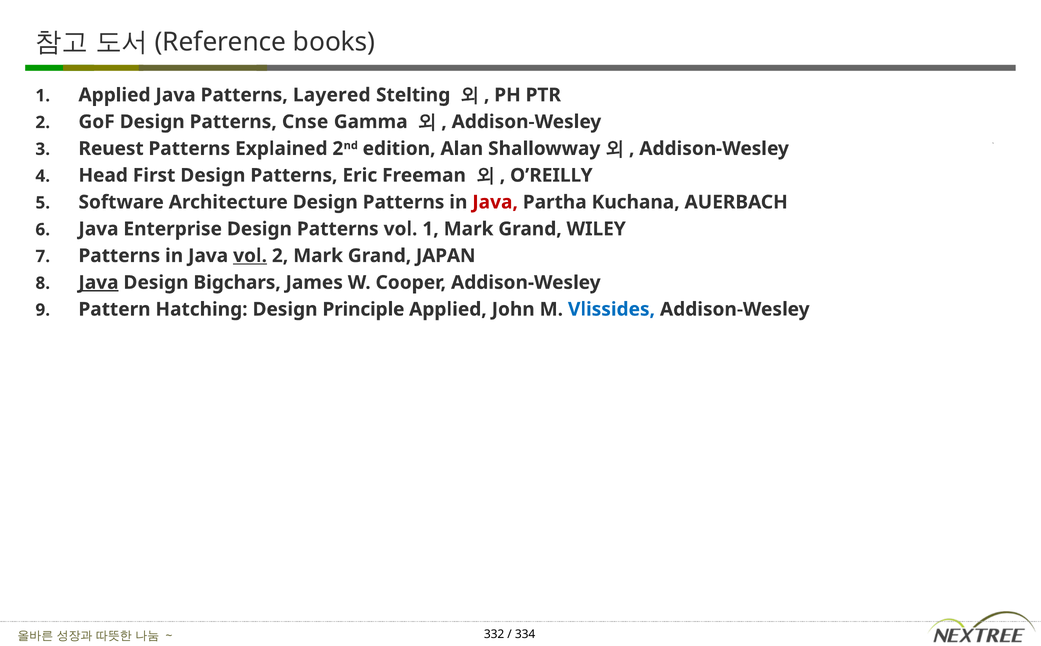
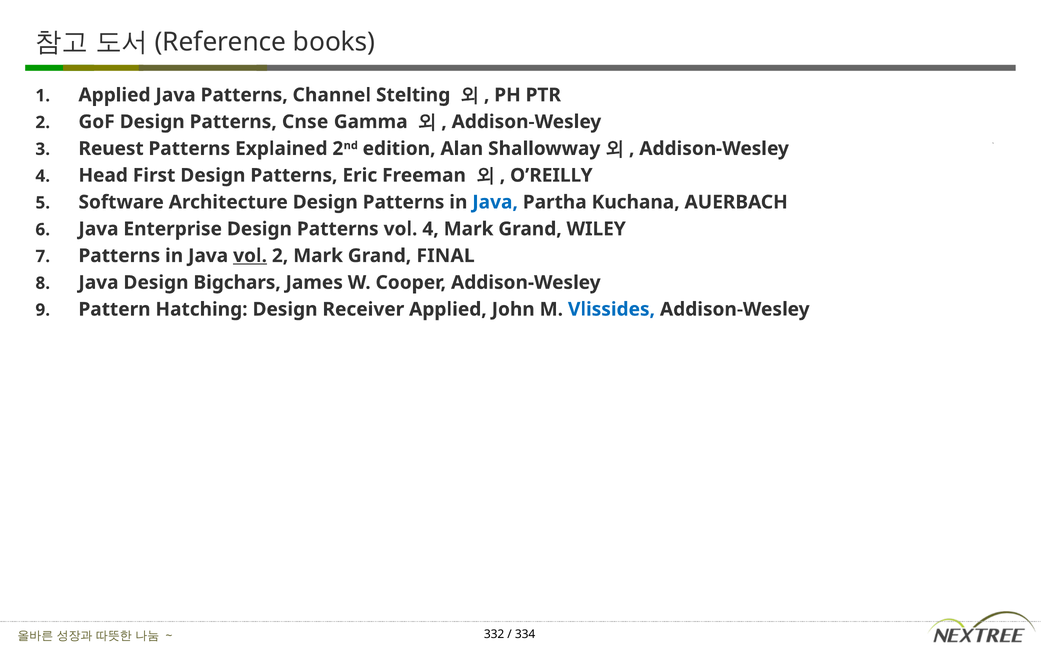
Layered: Layered -> Channel (332, 95)
Java colour: red -> blue (495, 202)
vol 1: 1 -> 4 (431, 229)
JAPAN: JAPAN -> FINAL (446, 256)
Java underline: present -> none (99, 283)
Principle: Principle -> Receiver (363, 309)
